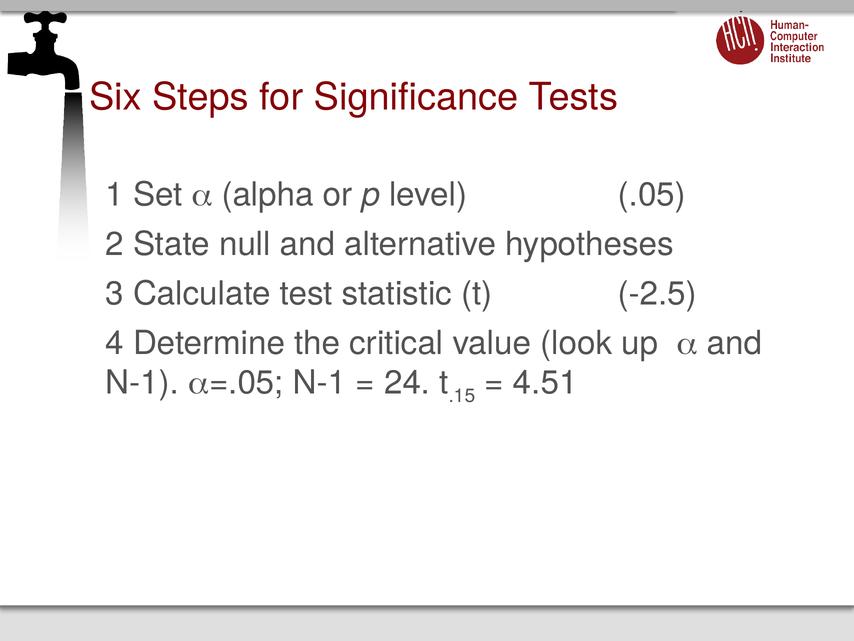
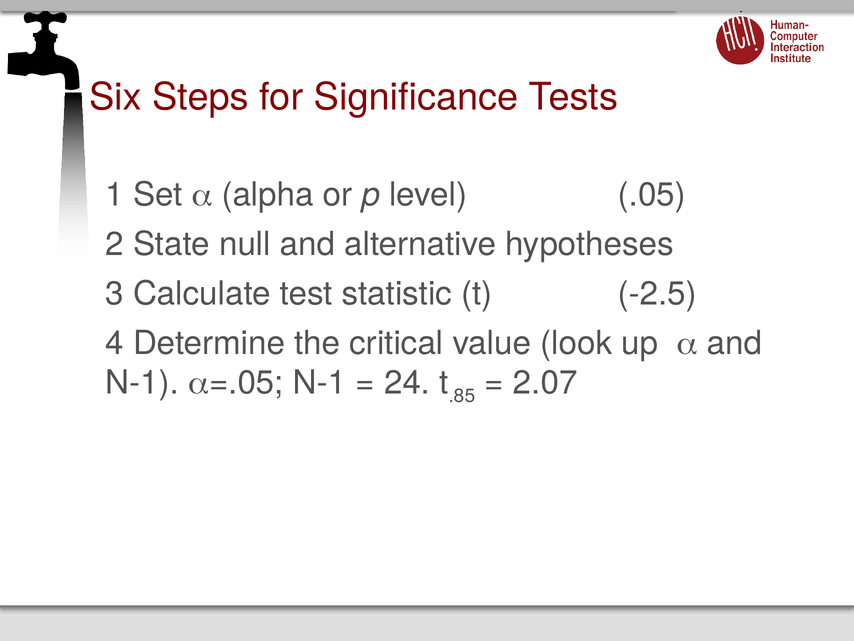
.15: .15 -> .85 (462, 396)
4.51: 4.51 -> 2.07 (545, 383)
